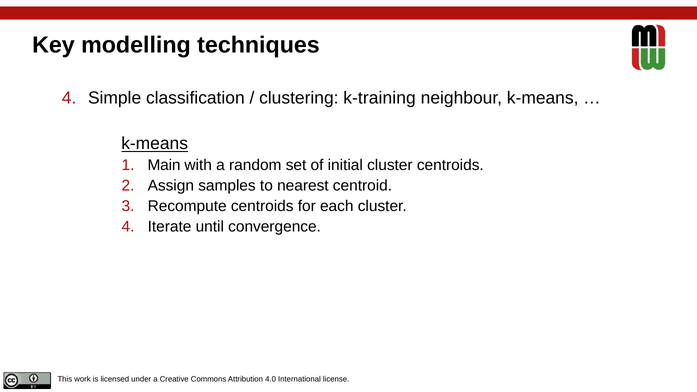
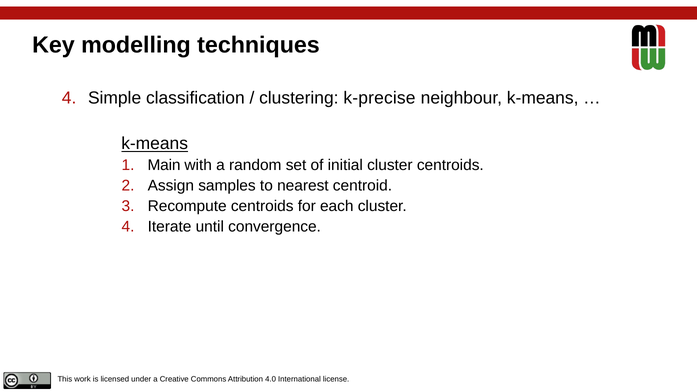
k-training: k-training -> k-precise (379, 98)
